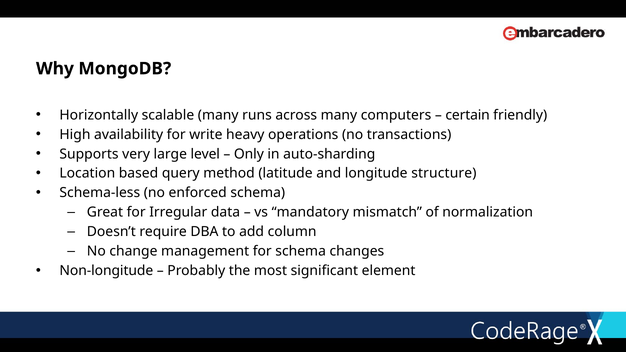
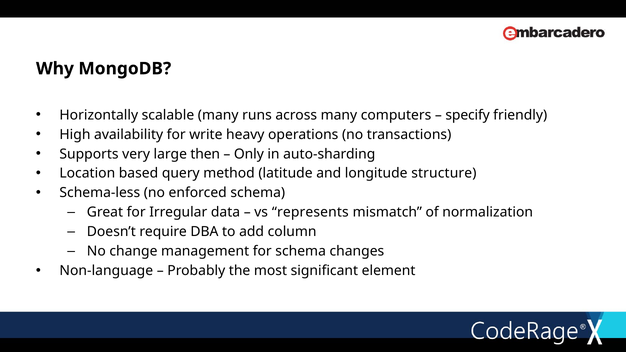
certain: certain -> specify (468, 115)
level: level -> then (205, 154)
mandatory: mandatory -> represents (310, 212)
Non-longitude: Non-longitude -> Non-language (106, 271)
